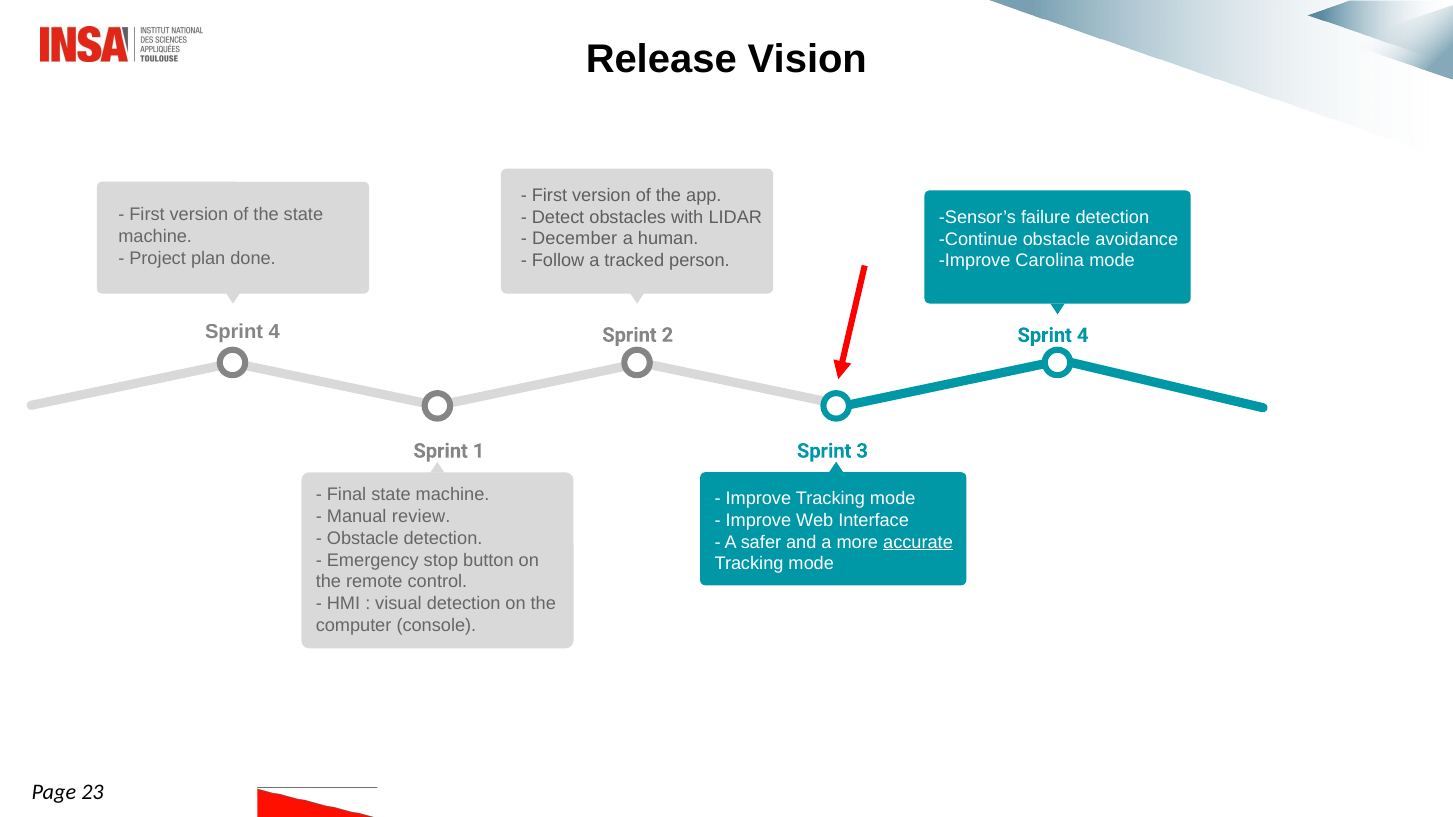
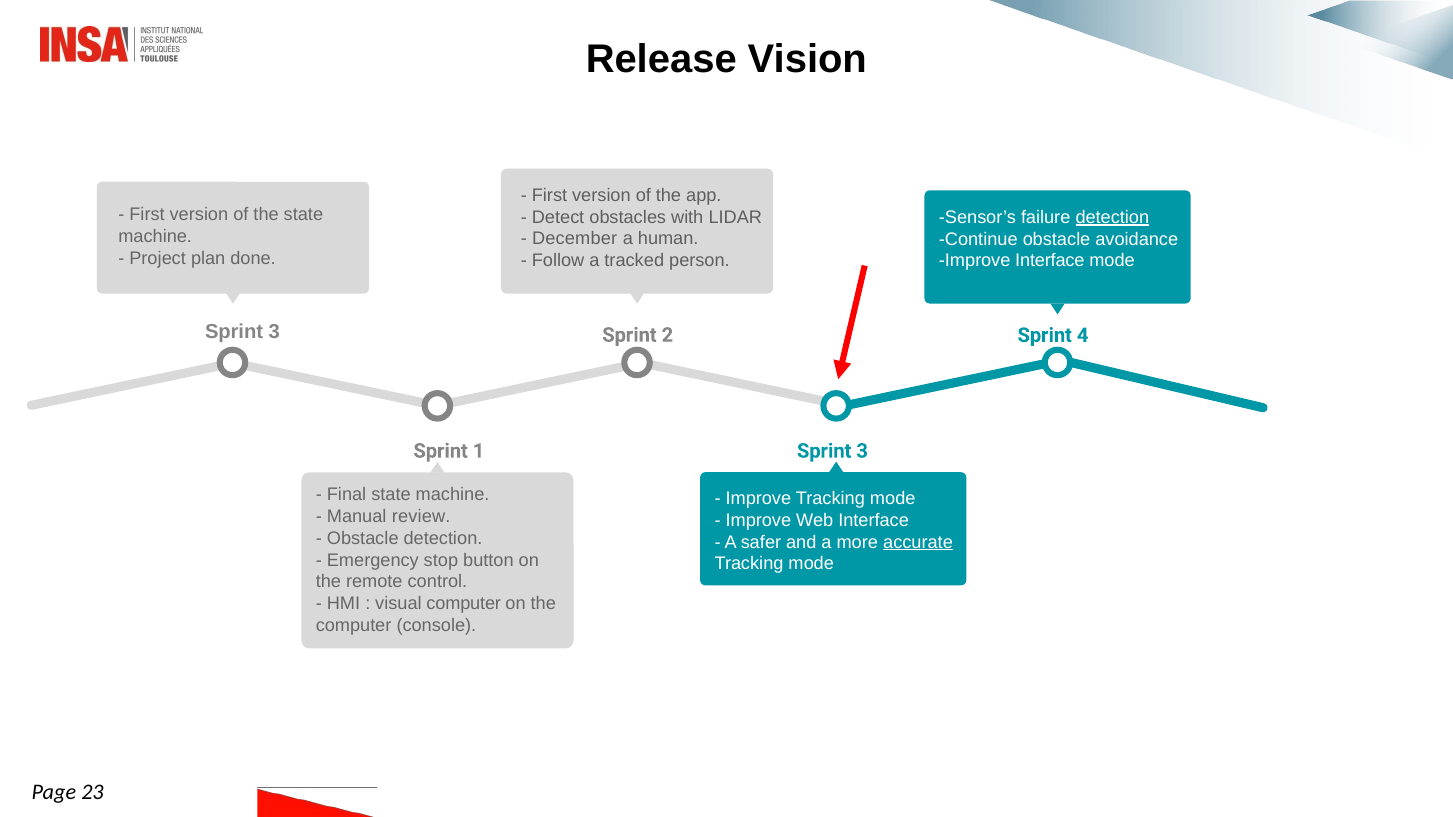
detection underline: none -> present (1112, 217)
Improve Carolina: Carolina -> Interface (1050, 261)
4: 4 -> 3 (274, 332)
visual detection: detection -> computer (464, 604)
